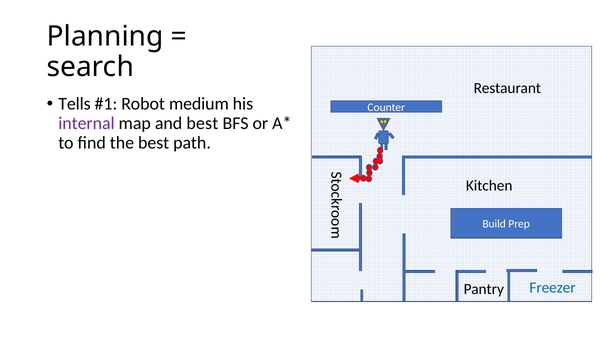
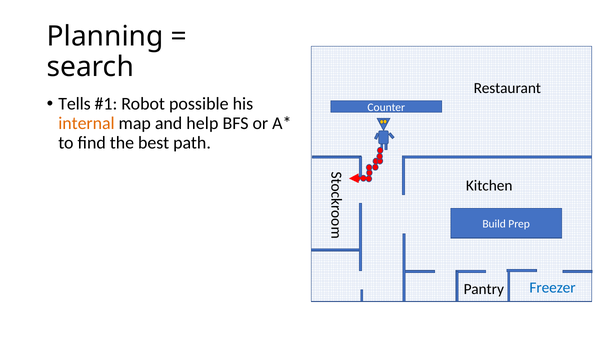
medium: medium -> possible (199, 104)
internal colour: purple -> orange (86, 123)
and best: best -> help (202, 123)
